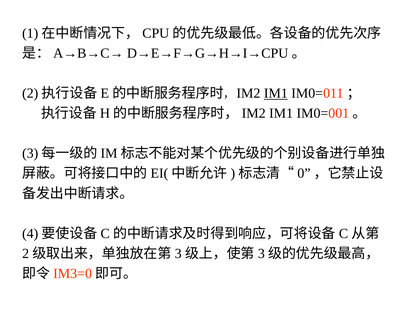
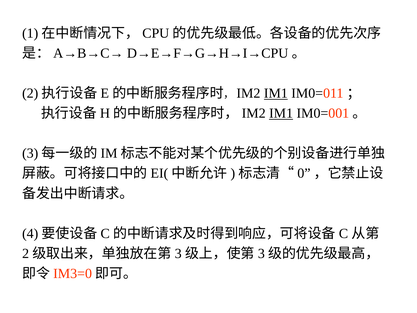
IM1 underline: none -> present (281, 113)
